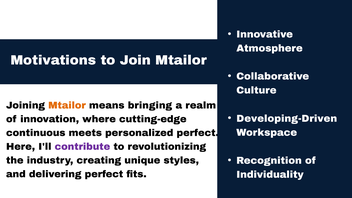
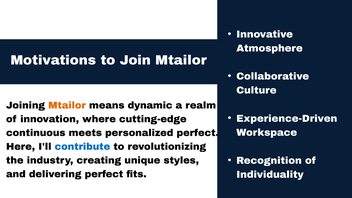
bringing: bringing -> dynamic (150, 105)
Developing-Driven: Developing-Driven -> Experience-Driven (287, 118)
contribute colour: purple -> blue (82, 147)
